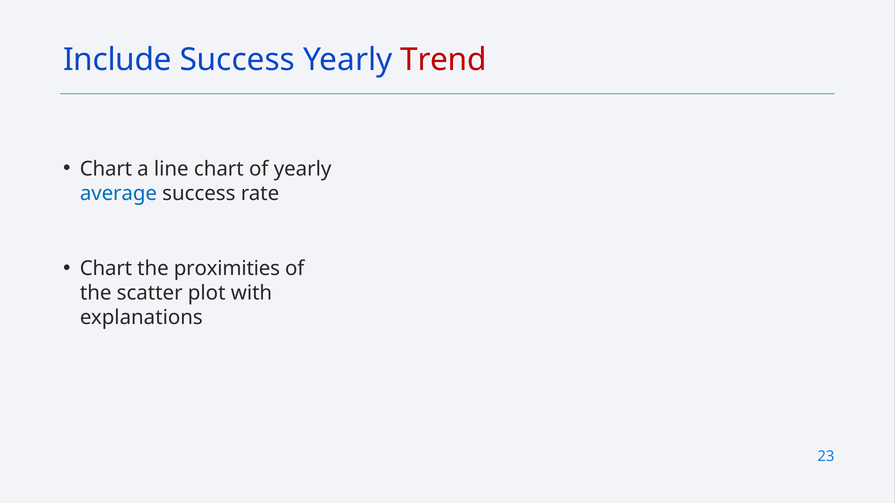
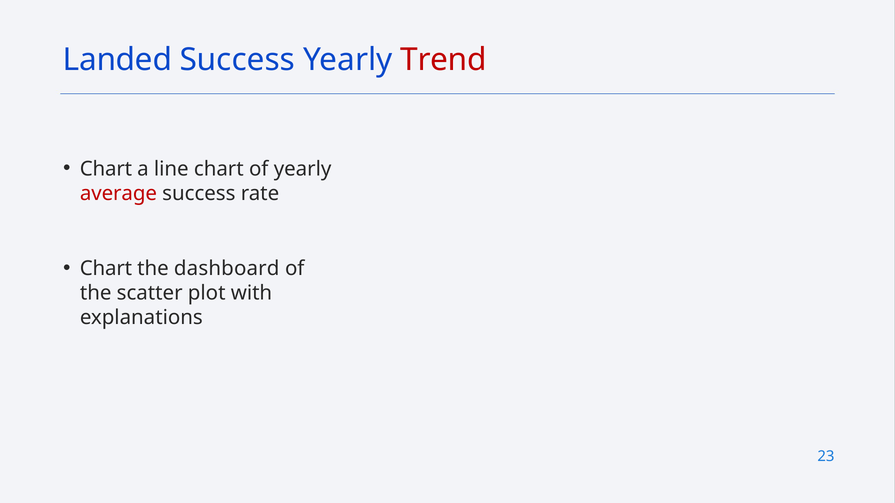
Include: Include -> Landed (117, 60)
average colour: blue -> red (118, 194)
proximities: proximities -> dashboard (227, 269)
